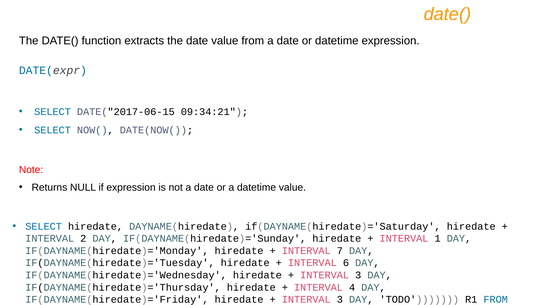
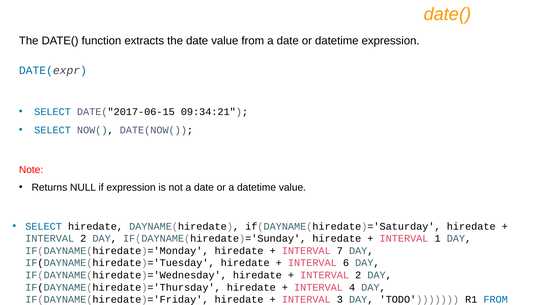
3: 3 -> 2 (358, 276)
